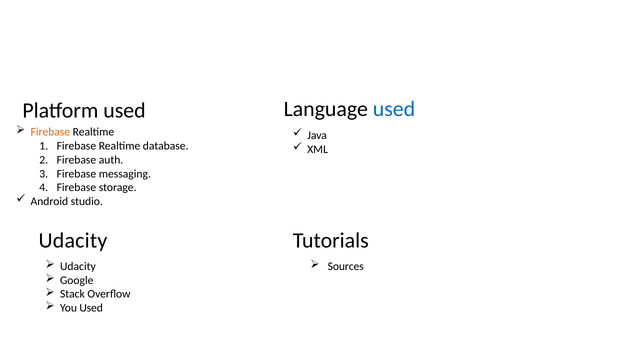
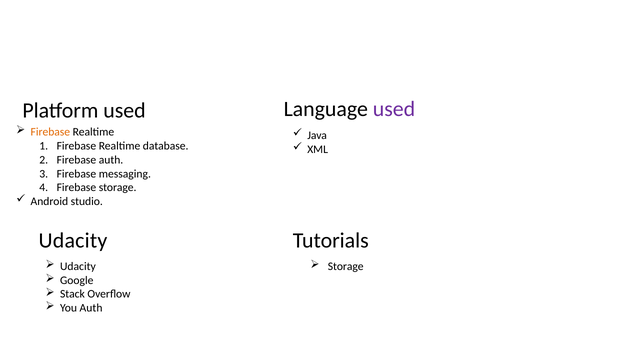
used colour: blue -> purple (394, 109)
Sources: Sources -> Storage (346, 267)
You Used: Used -> Auth (91, 309)
